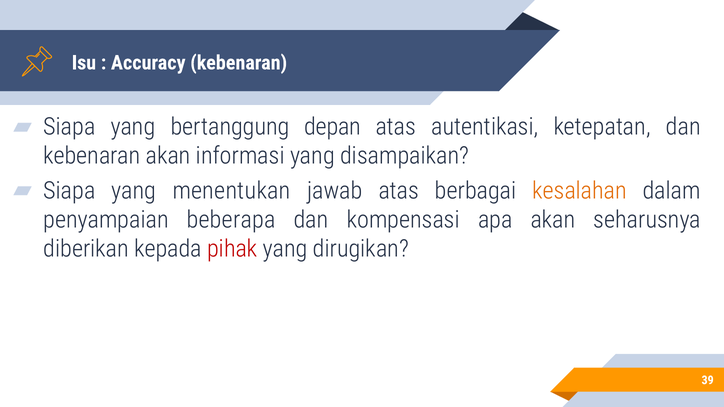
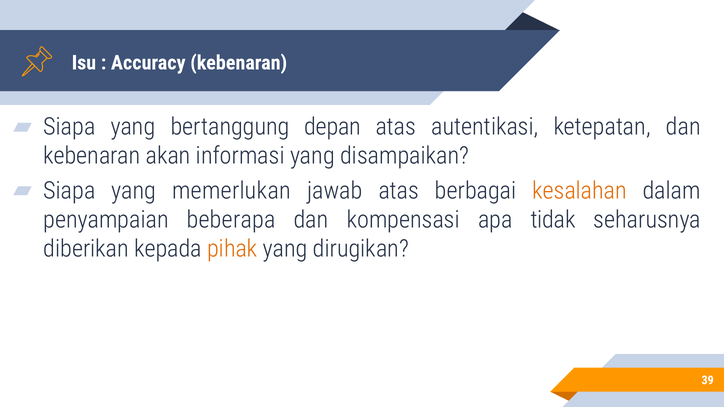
menentukan: menentukan -> memerlukan (231, 191)
apa akan: akan -> tidak (553, 220)
pihak colour: red -> orange (232, 249)
